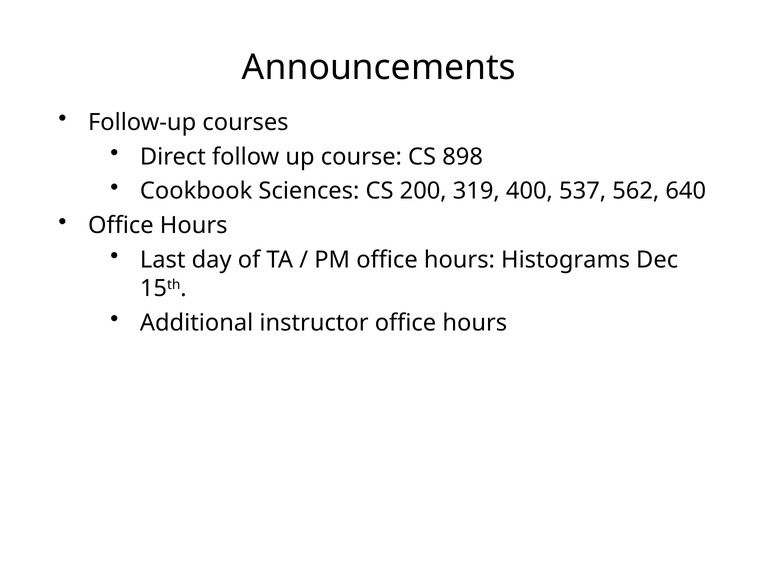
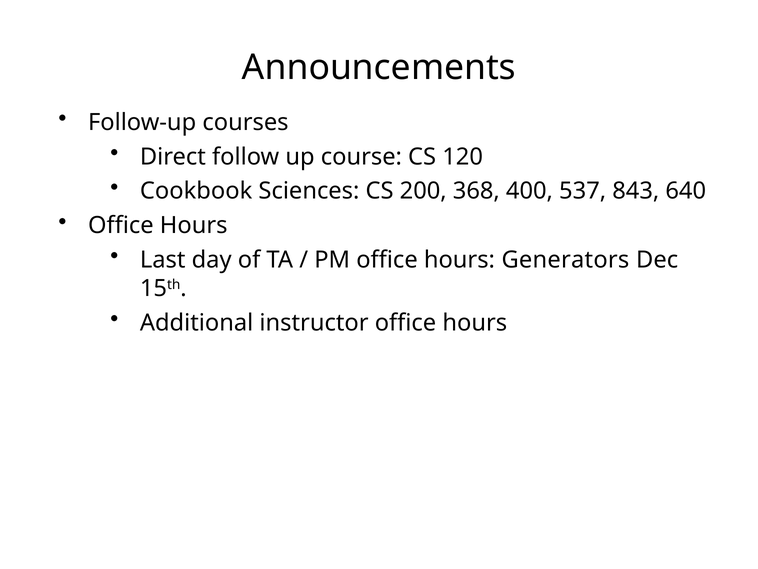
898: 898 -> 120 (463, 157)
319: 319 -> 368 (476, 191)
562: 562 -> 843 (636, 191)
Histograms: Histograms -> Generators (565, 260)
